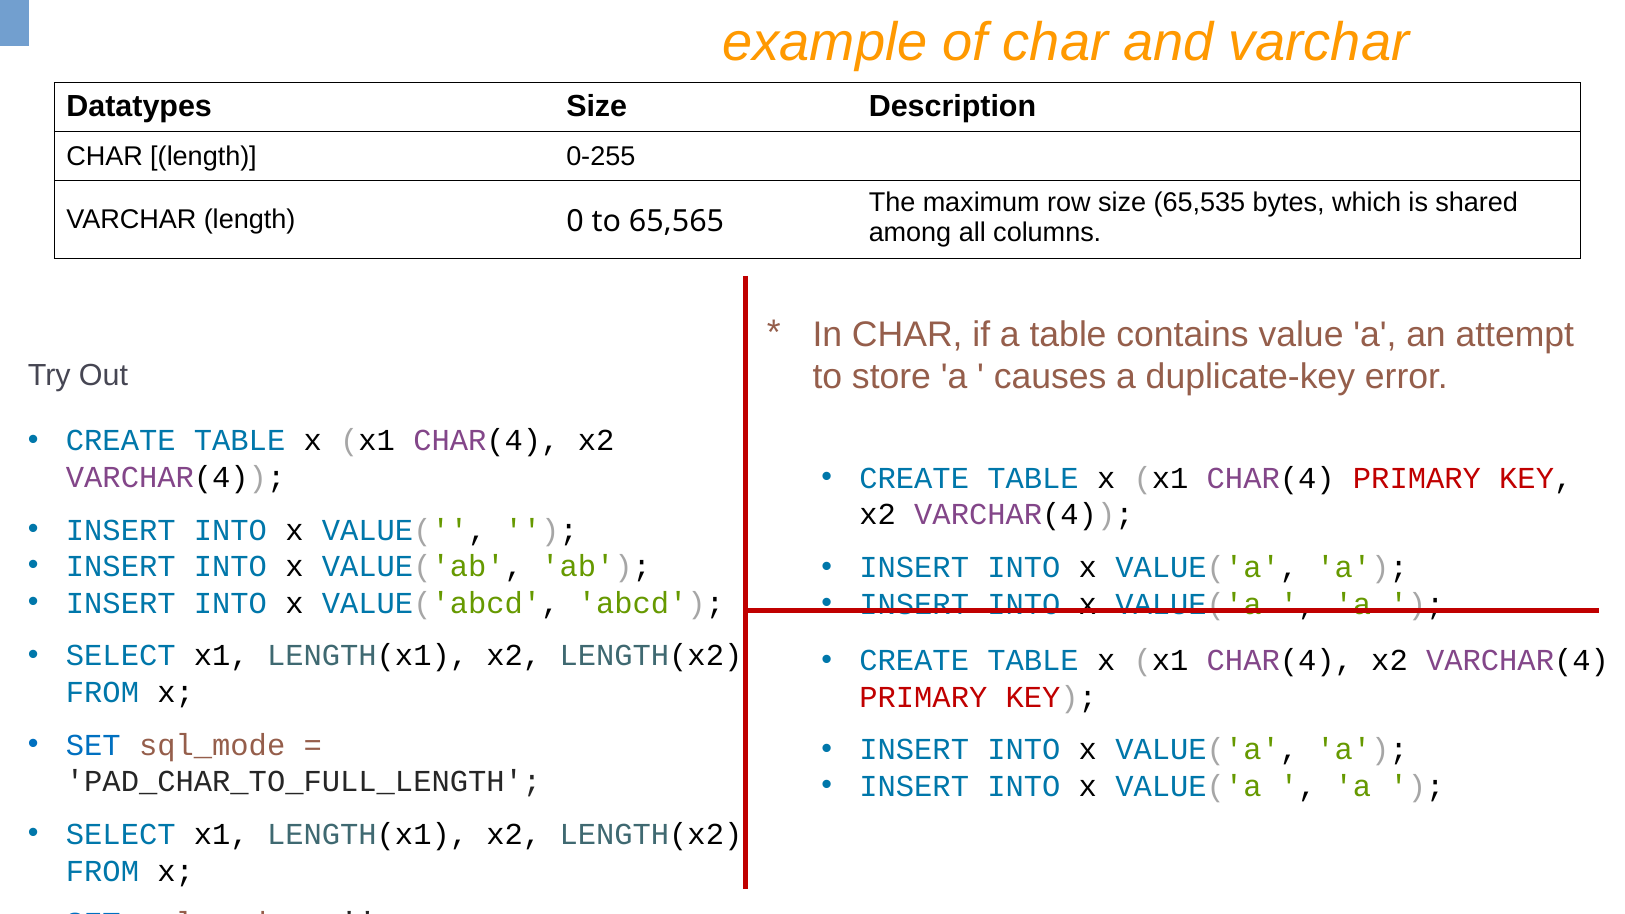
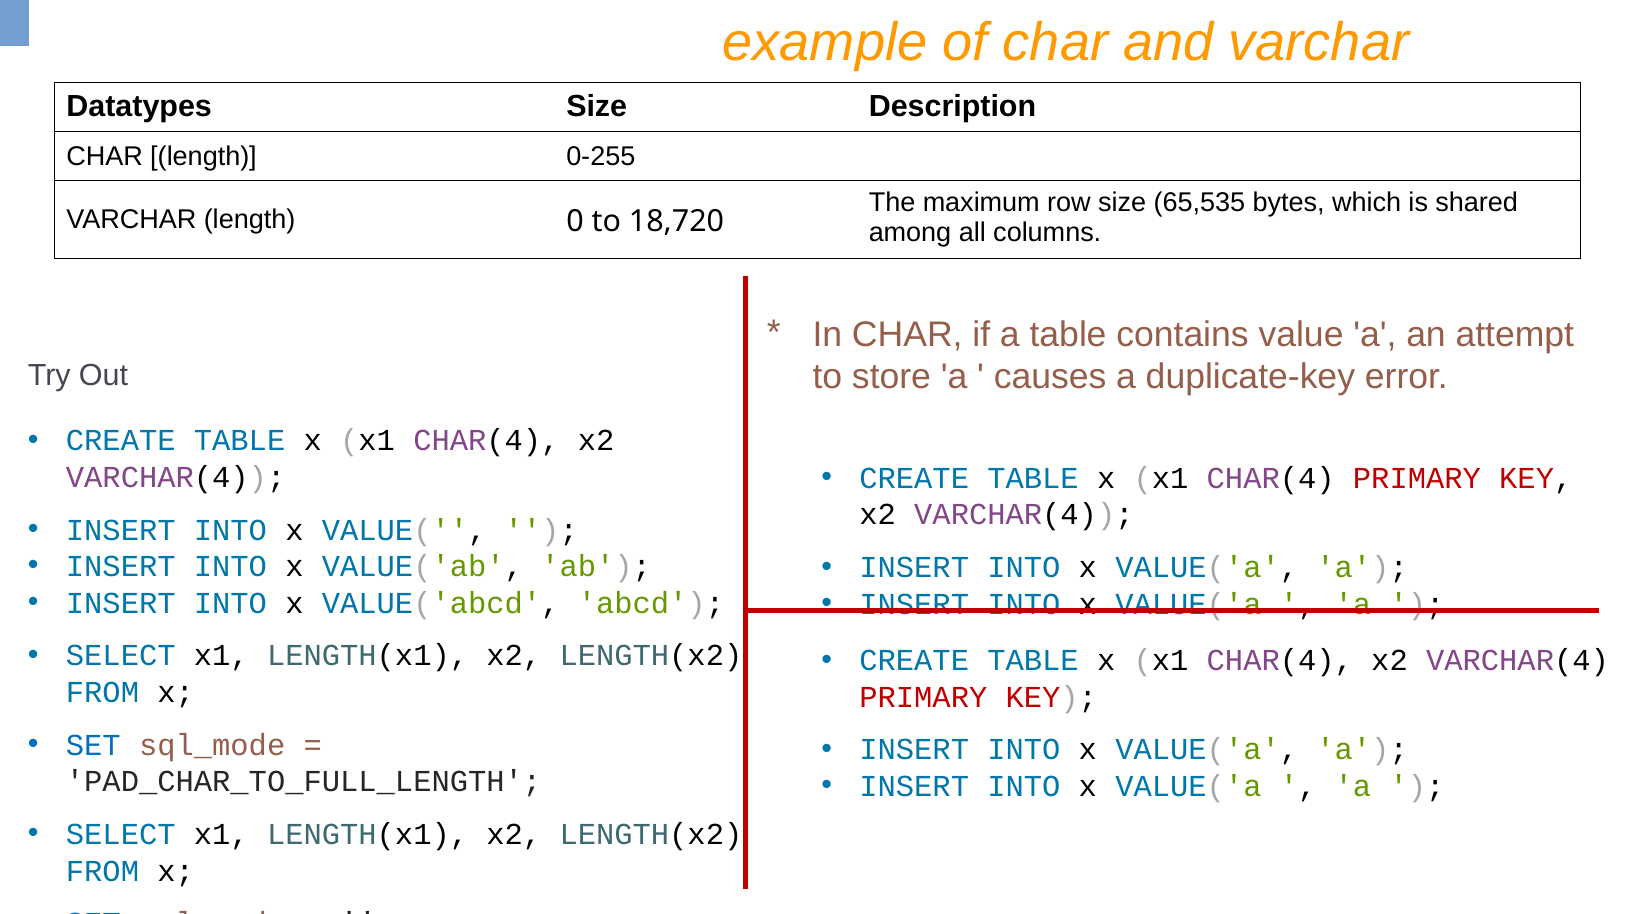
65,565: 65,565 -> 18,720 (677, 221)
